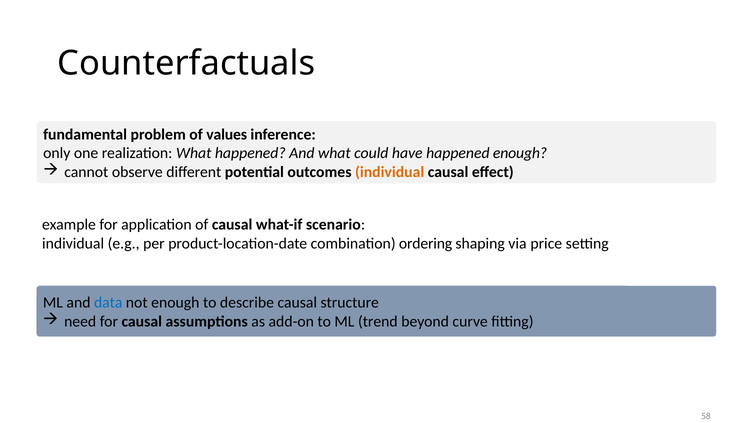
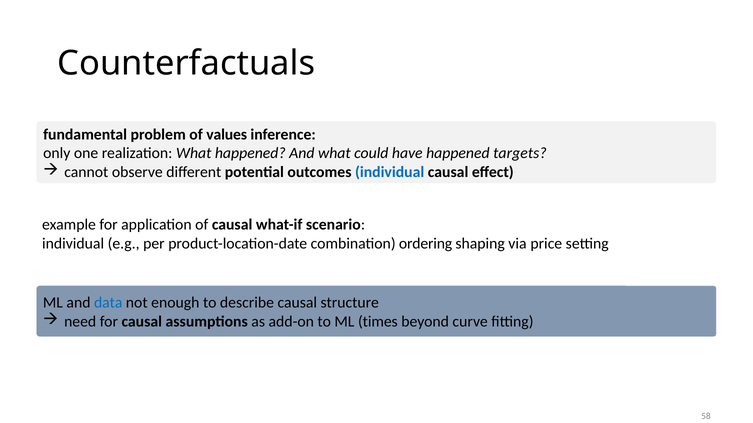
happened enough: enough -> targets (520, 153)
individual colour: orange -> blue (390, 172)
trend: trend -> times (378, 322)
